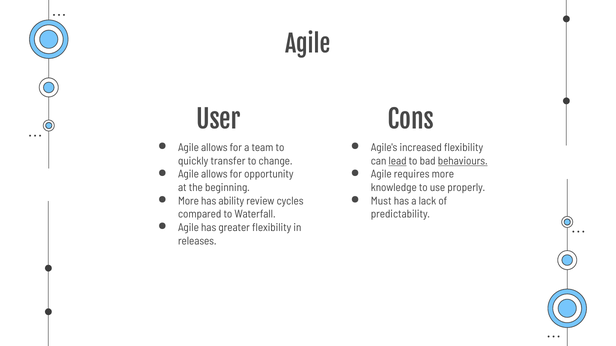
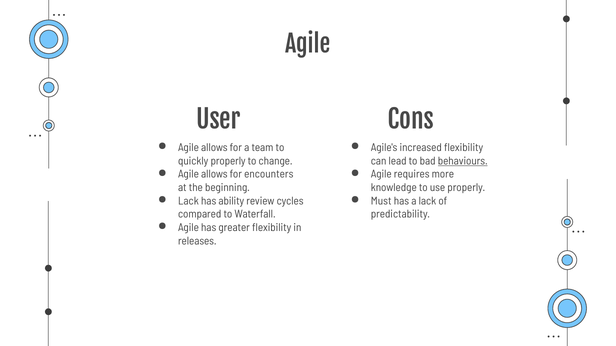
quickly transfer: transfer -> properly (228, 161)
lead underline: present -> none (398, 161)
opportunity: opportunity -> encounters (269, 174)
More: More -> Lack (188, 201)
